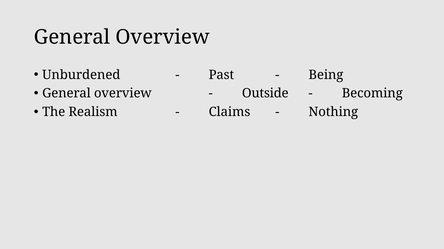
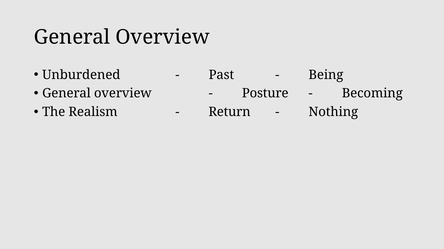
Outside: Outside -> Posture (265, 94)
Claims: Claims -> Return (230, 112)
